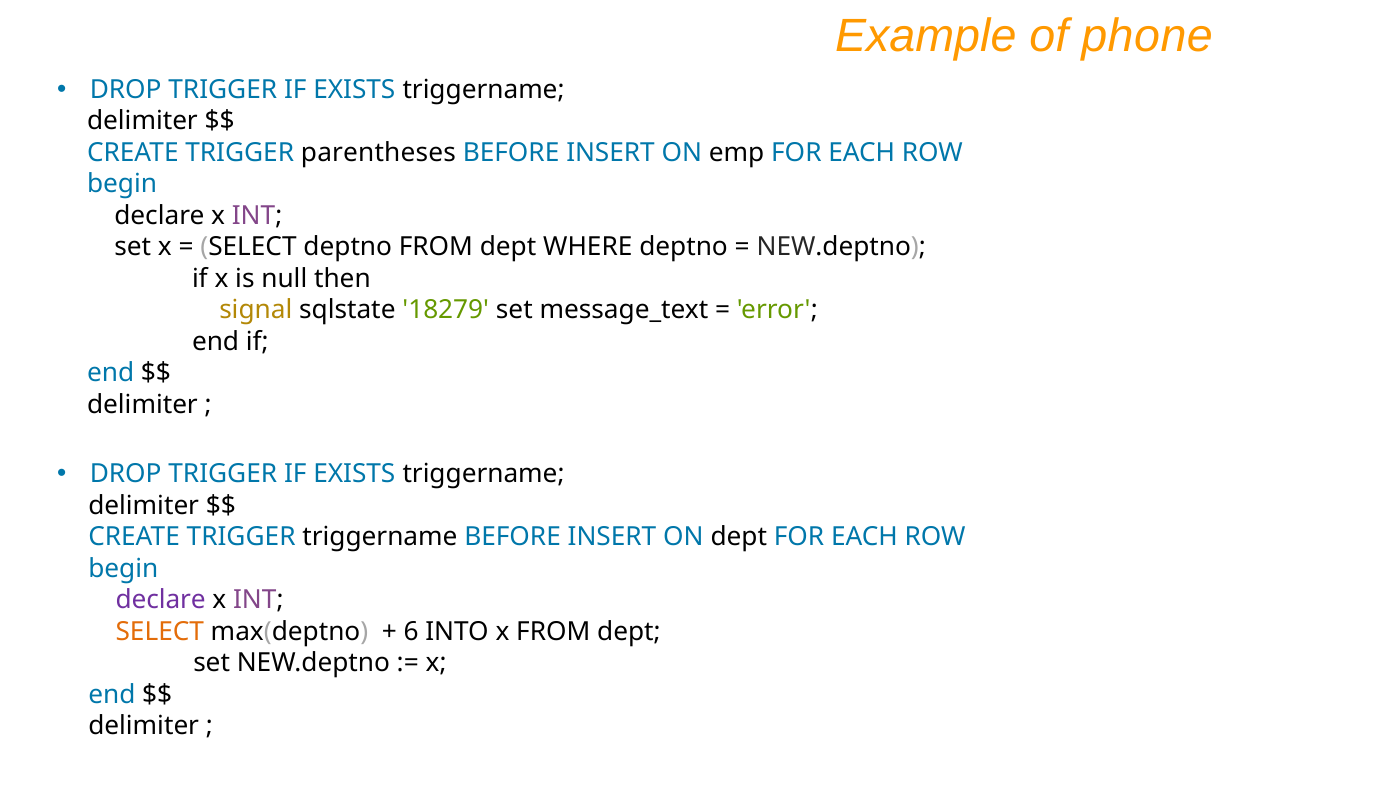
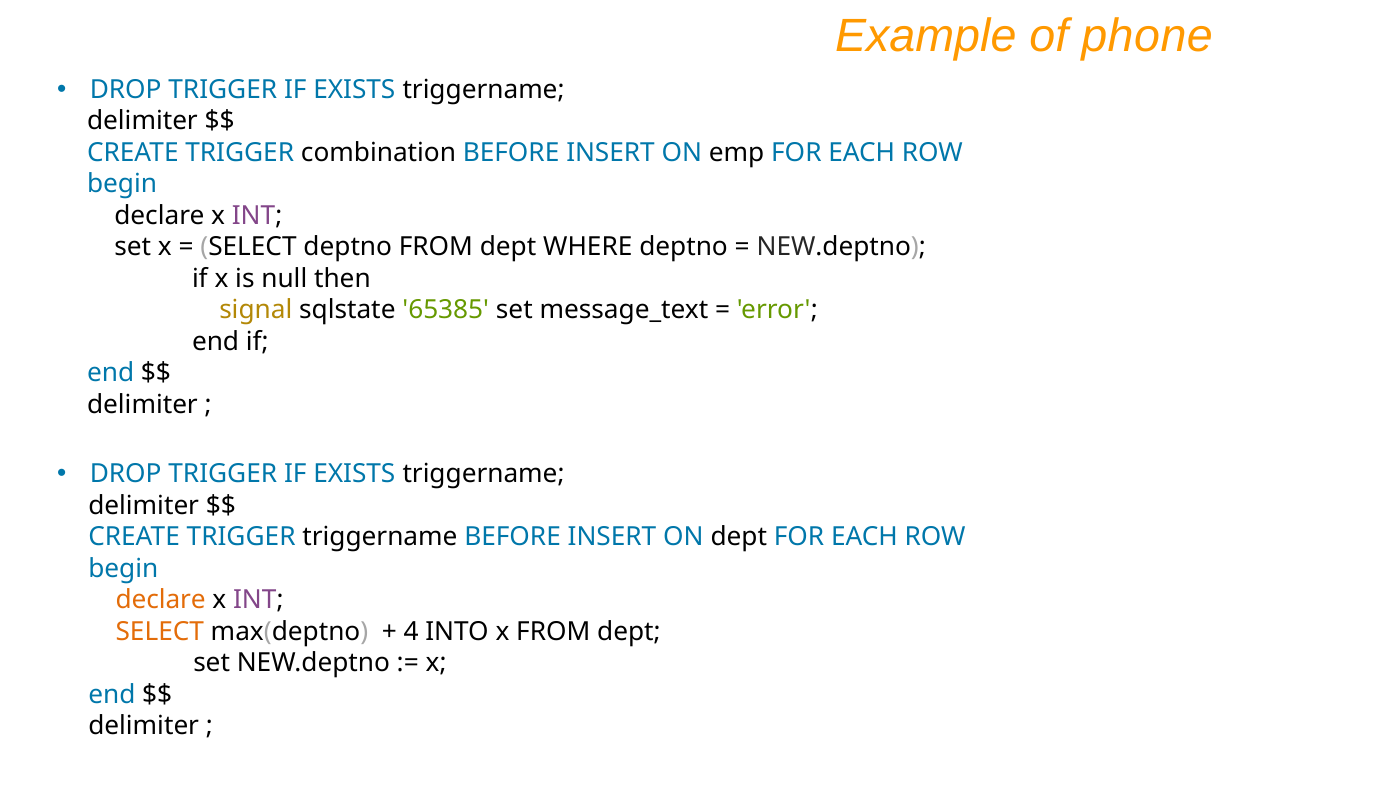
parentheses: parentheses -> combination (378, 153)
18279: 18279 -> 65385 (446, 310)
declare colour: purple -> orange (161, 600)
6: 6 -> 4 (411, 631)
